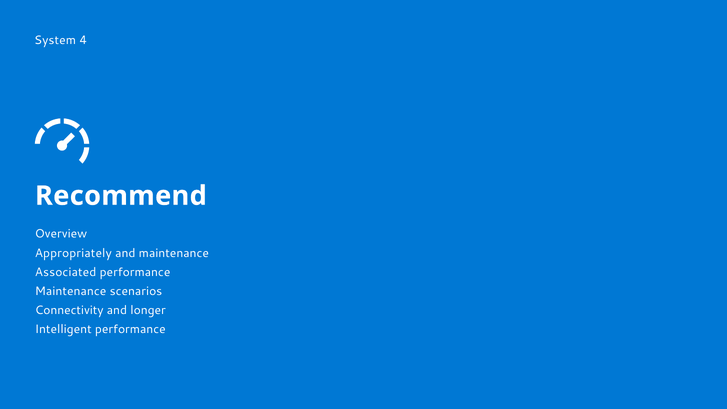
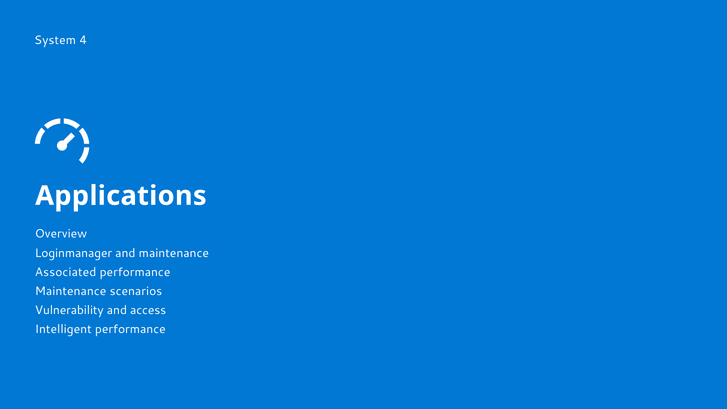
Recommend: Recommend -> Applications (121, 196)
Appropriately: Appropriately -> Loginmanager (73, 253)
Connectivity: Connectivity -> Vulnerability (69, 310)
longer: longer -> access (148, 310)
